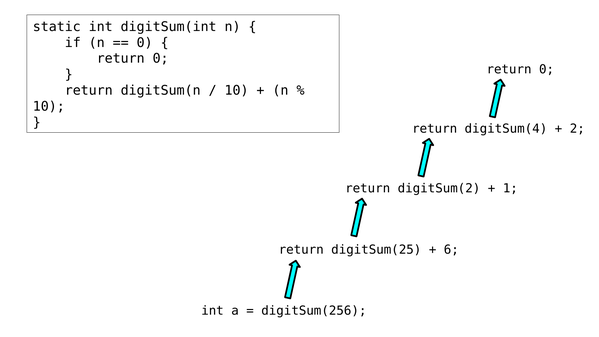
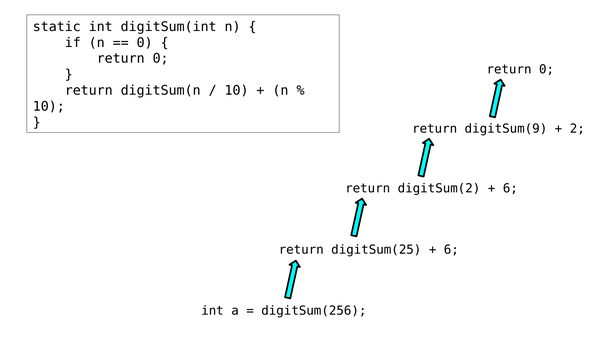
digitSum(4: digitSum(4 -> digitSum(9 (506, 129)
1: 1 -> 6 (510, 188)
